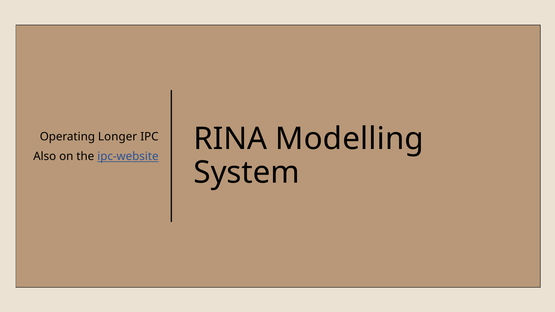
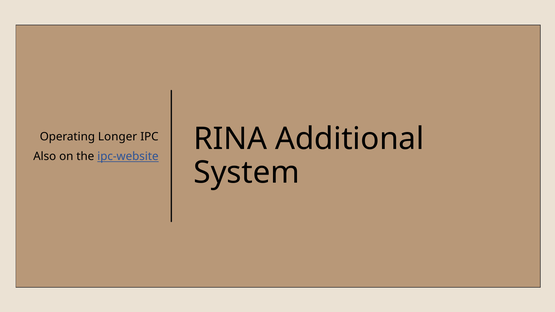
Modelling: Modelling -> Additional (350, 139)
